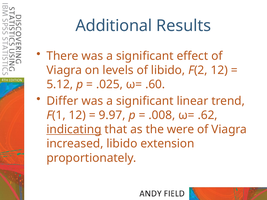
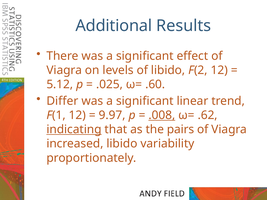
.008 underline: none -> present (162, 115)
were: were -> pairs (181, 130)
extension: extension -> variability (167, 144)
